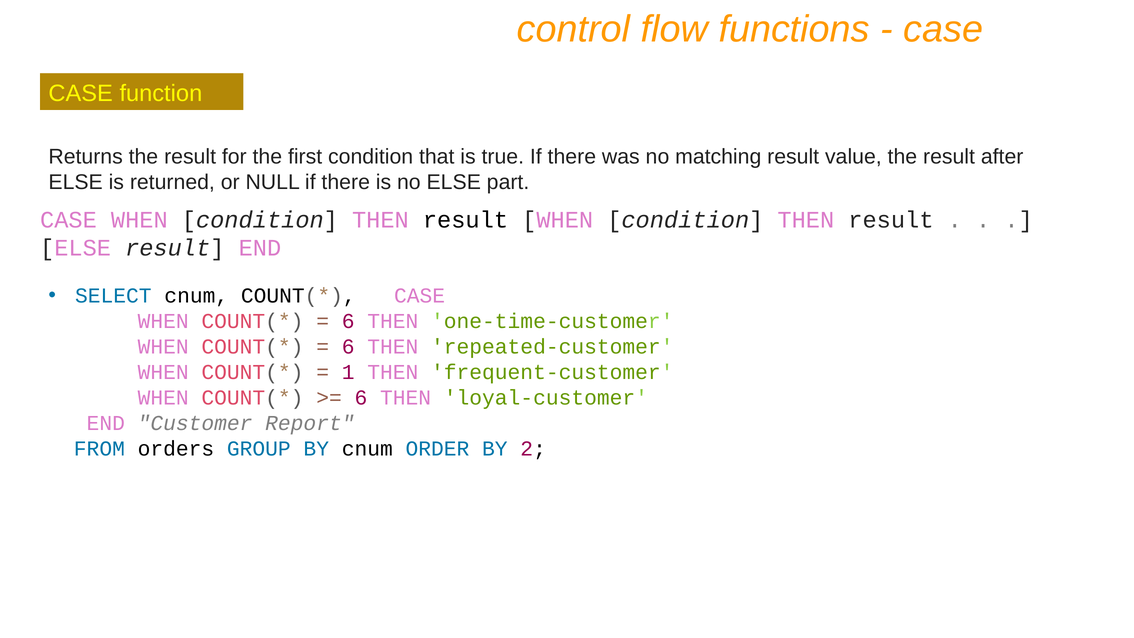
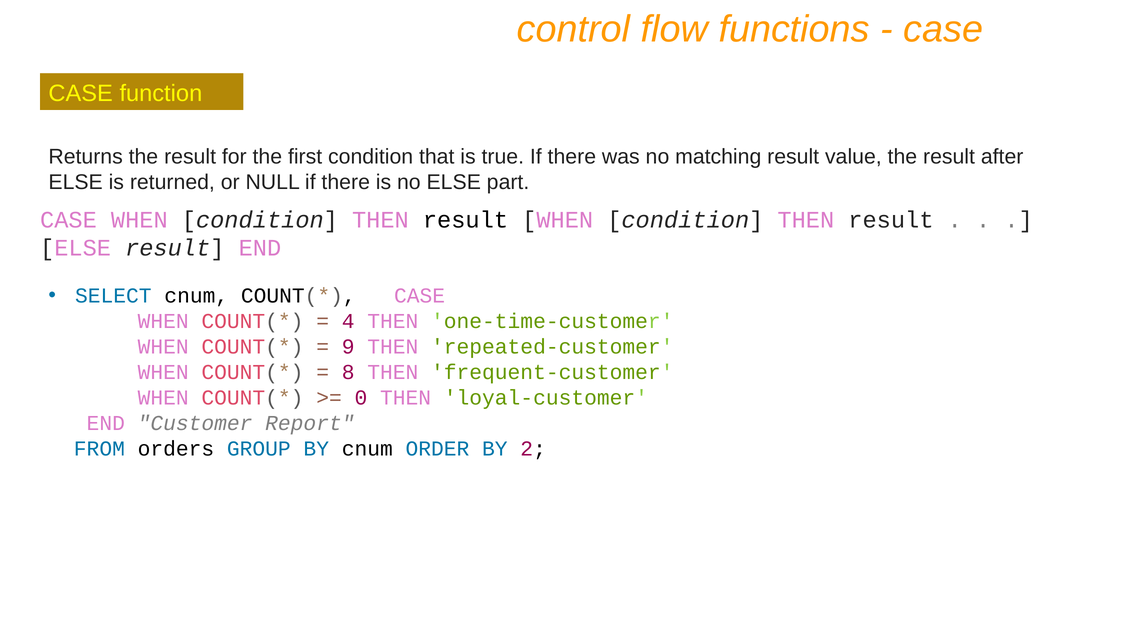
6: 6 -> 4 (348, 321)
6: 6 -> 9 (348, 347)
1: 1 -> 8 (348, 372)
6: 6 -> 0 (361, 398)
